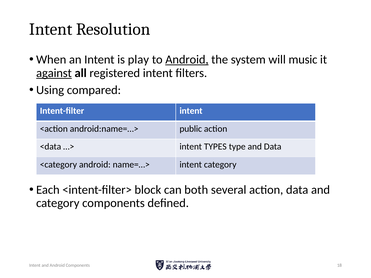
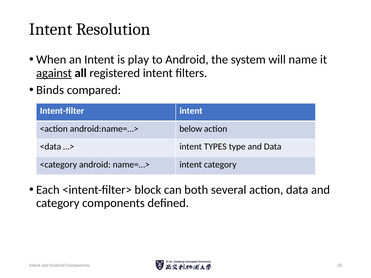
Android underline: present -> none (187, 60)
music: music -> name (303, 60)
Using: Using -> Binds (50, 90)
public: public -> below (191, 129)
